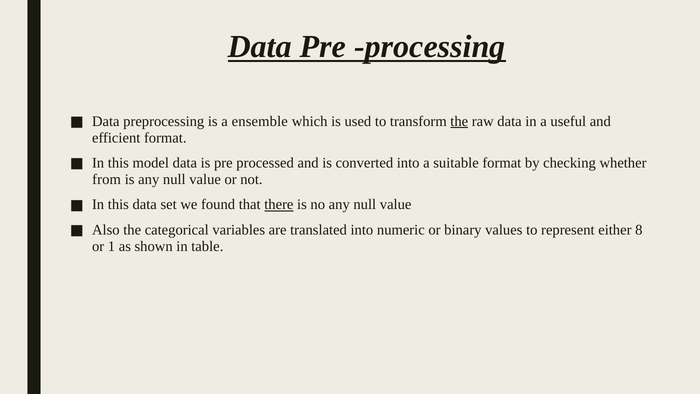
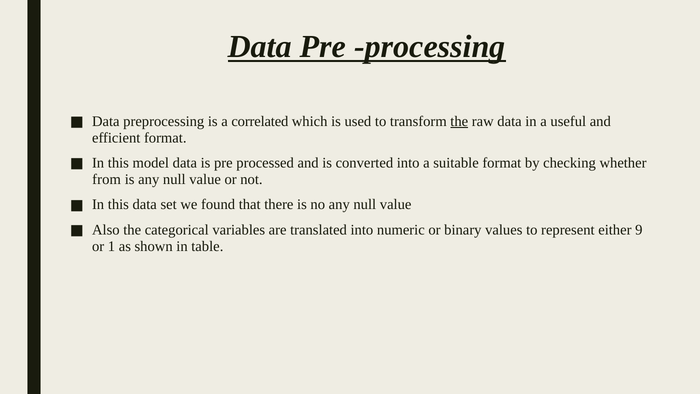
ensemble: ensemble -> correlated (260, 121)
there underline: present -> none (279, 205)
8: 8 -> 9 (639, 230)
